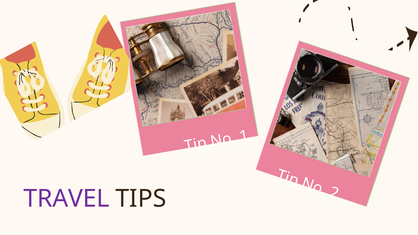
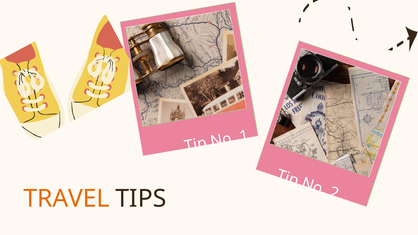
TRAVEL colour: purple -> orange (66, 199)
